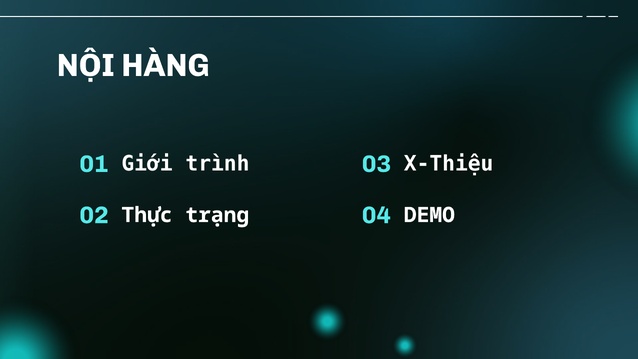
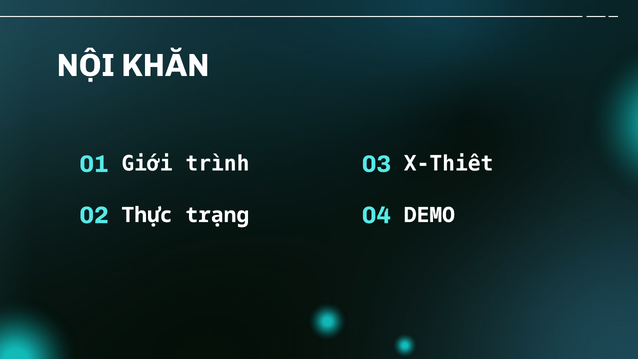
HÀNG: HÀNG -> KHĂN (165, 65)
X-Thiệu: X-Thiệu -> X-Thiết (449, 164)
